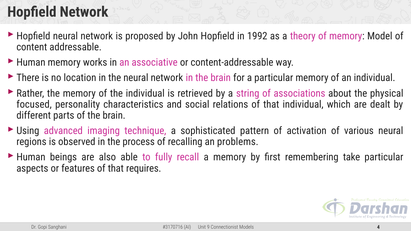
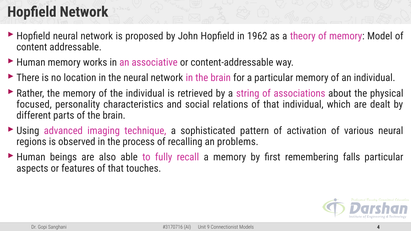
1992: 1992 -> 1962 (257, 36)
take: take -> falls (352, 157)
requires: requires -> touches (144, 168)
